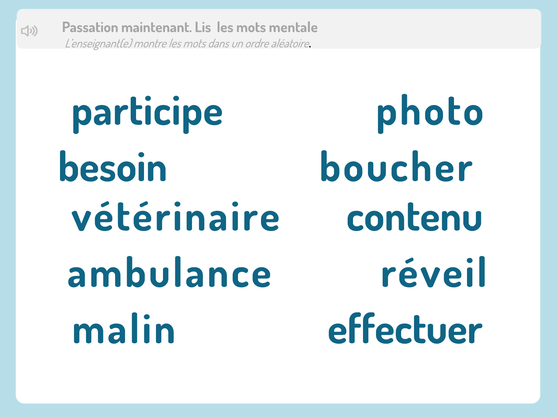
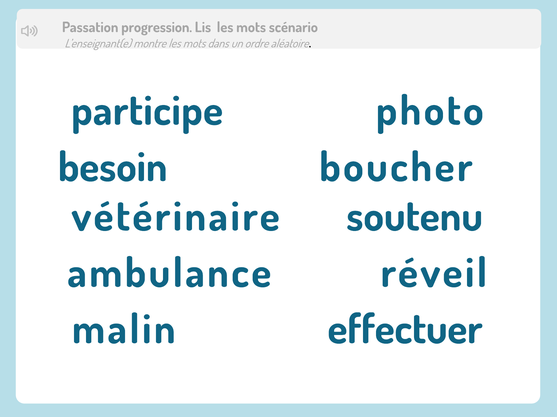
maintenant: maintenant -> progression (157, 27)
mentale: mentale -> scénario (293, 27)
contenu: contenu -> soutenu (415, 217)
